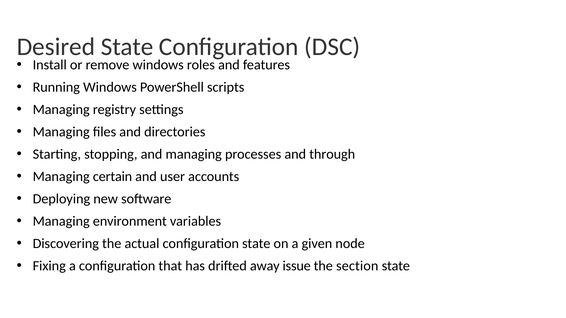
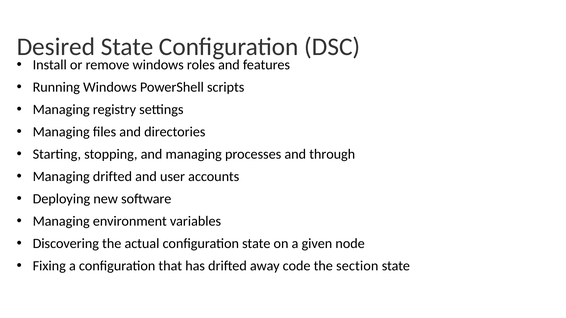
Managing certain: certain -> drifted (112, 177)
issue: issue -> code (297, 266)
